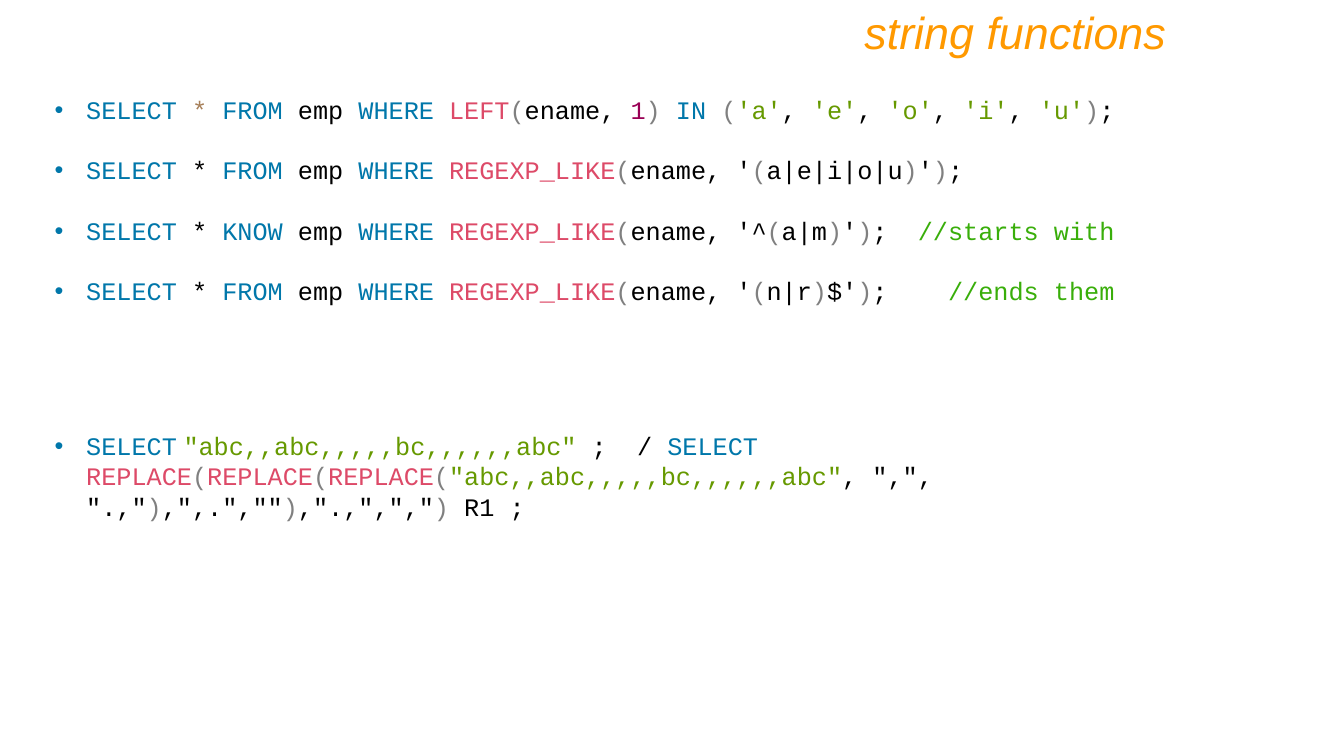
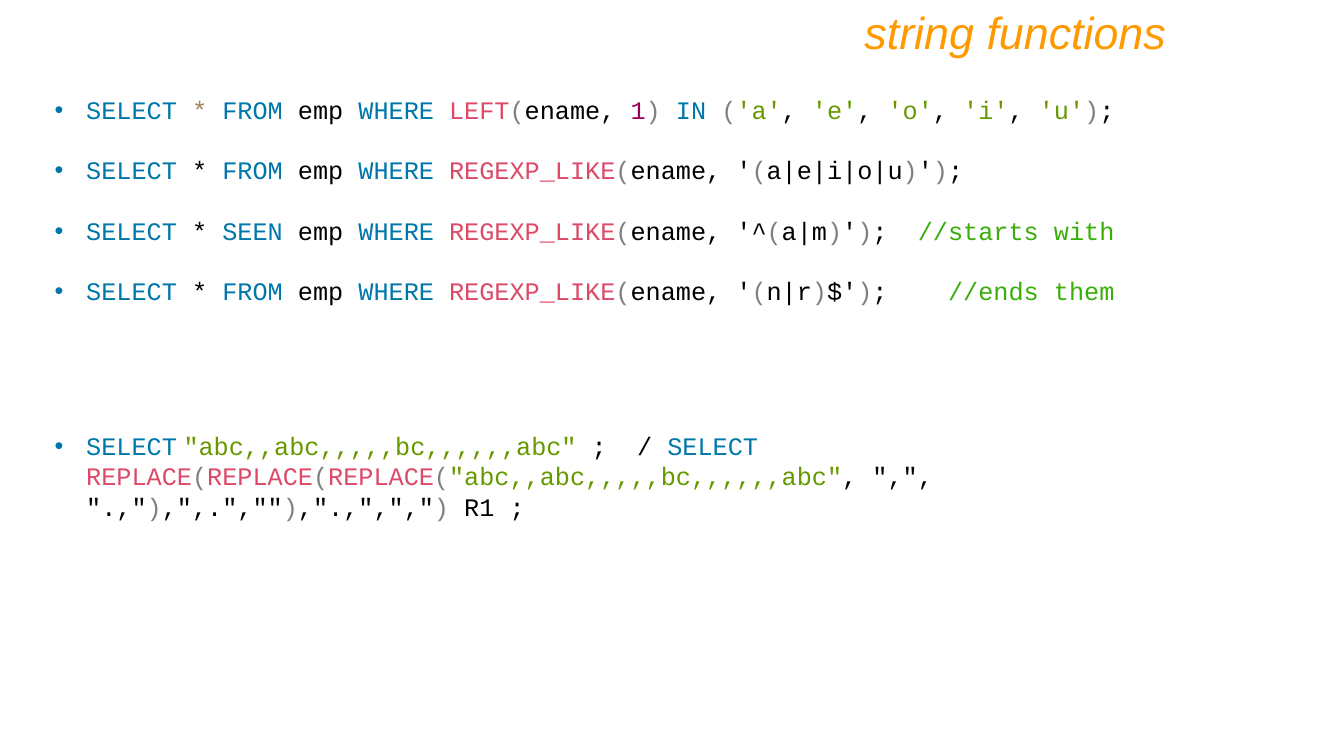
KNOW: KNOW -> SEEN (253, 232)
